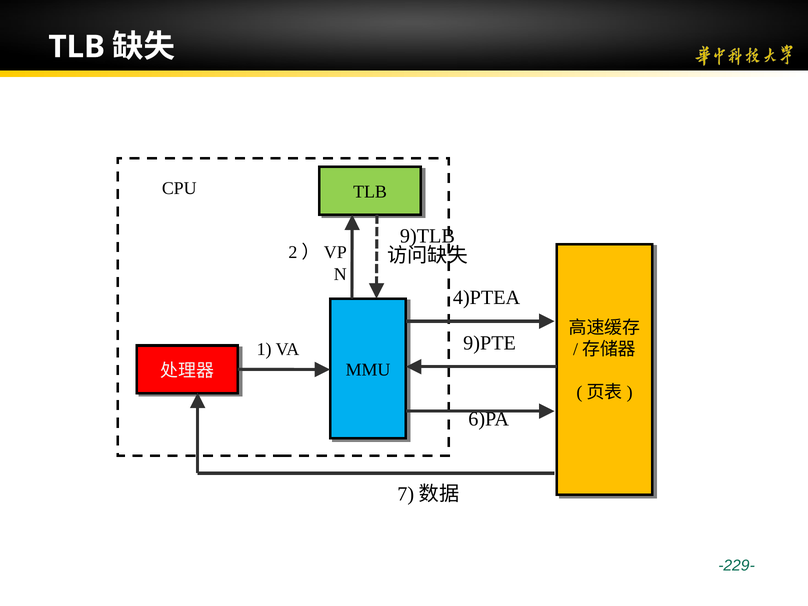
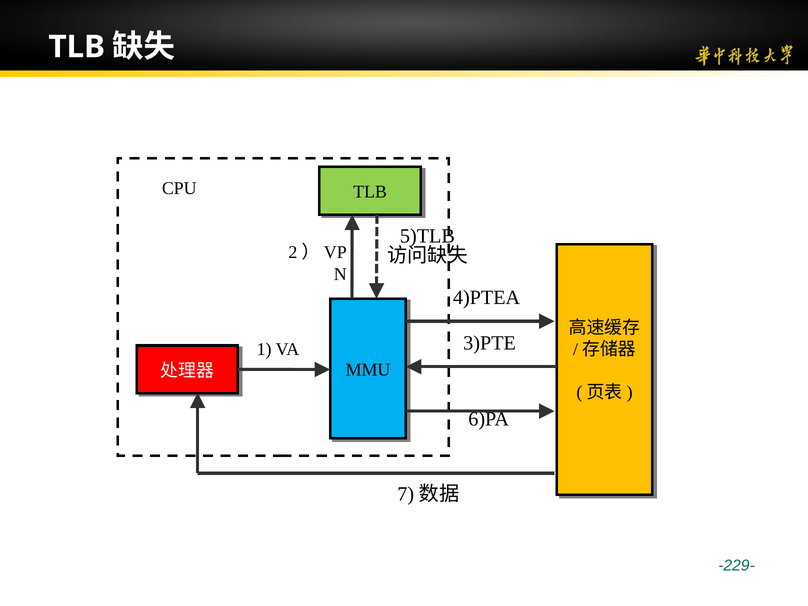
9)TLB: 9)TLB -> 5)TLB (427, 236)
9)PTE: 9)PTE -> 3)PTE (490, 343)
